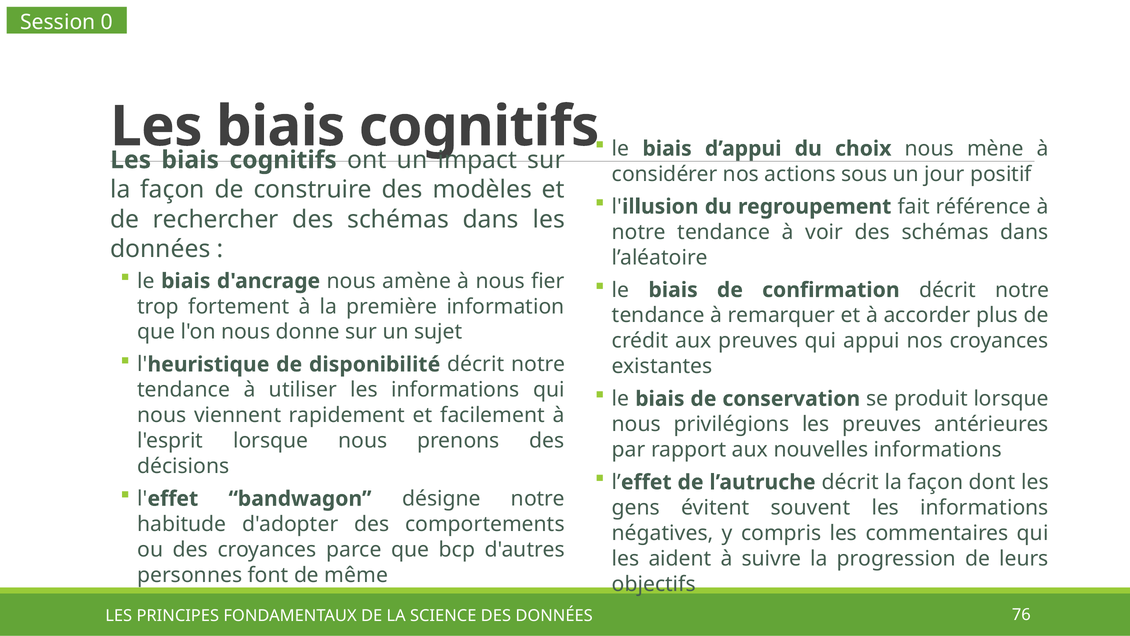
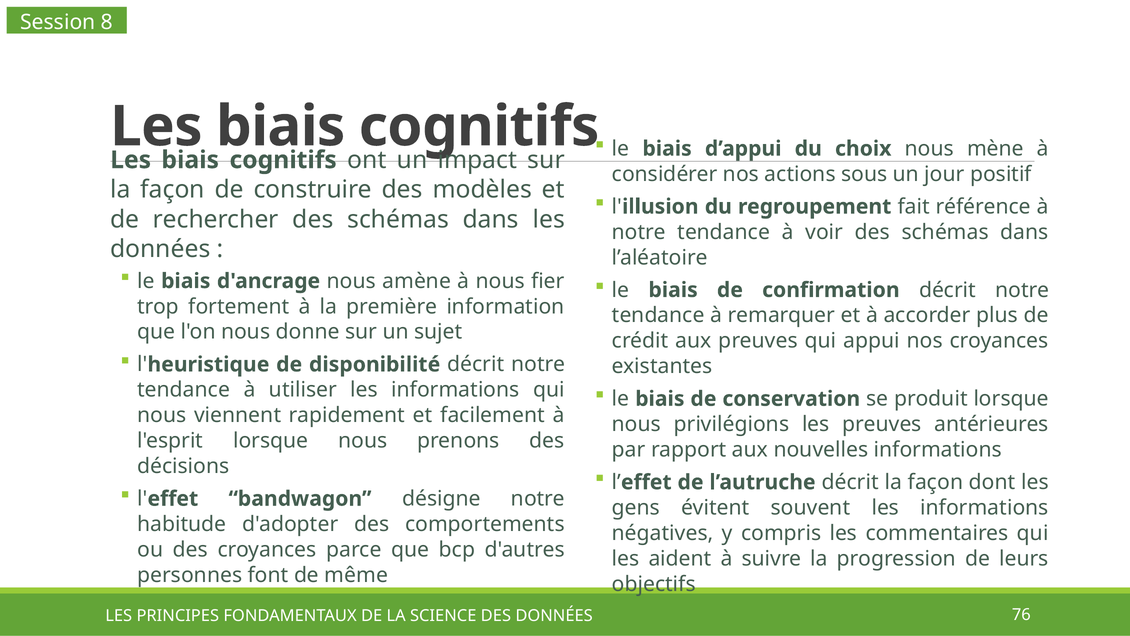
0: 0 -> 8 (107, 22)
